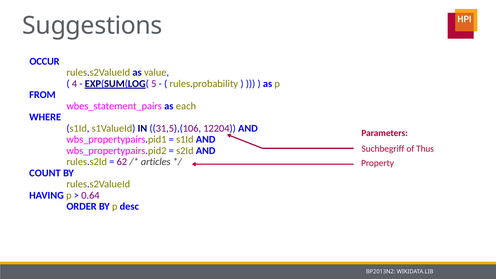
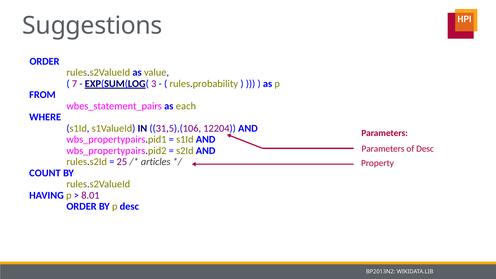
OCCUR: OCCUR -> ORDER (44, 61)
4: 4 -> 7 (74, 84)
5: 5 -> 3 (154, 84)
Suchbegriff: Suchbegriff -> Parameters (383, 149)
of Thus: Thus -> Desc (425, 149)
62: 62 -> 25 (122, 162)
0.64: 0.64 -> 8.01 (90, 195)
